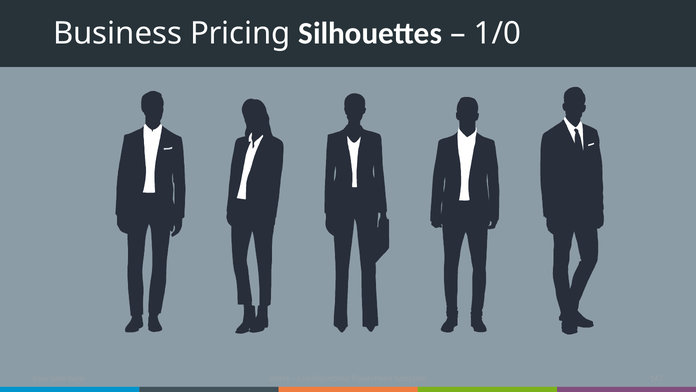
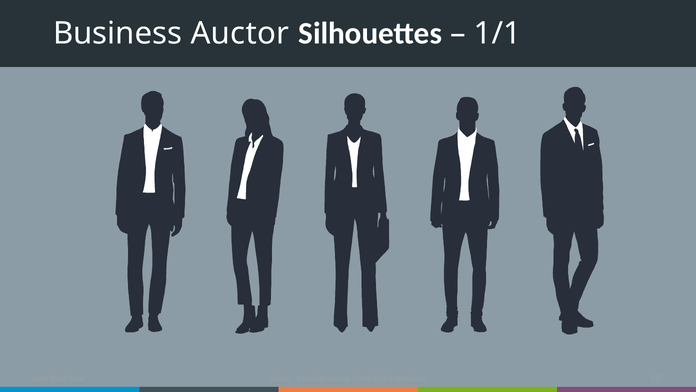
Pricing: Pricing -> Auctor (240, 33)
1/0: 1/0 -> 1/1 (498, 33)
